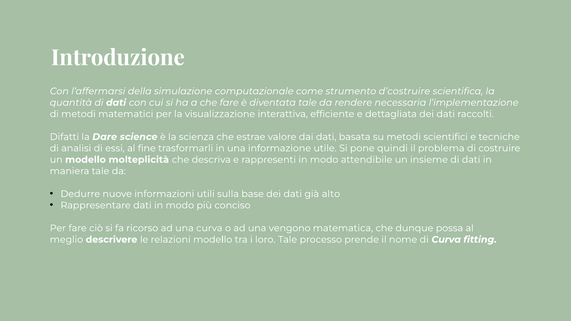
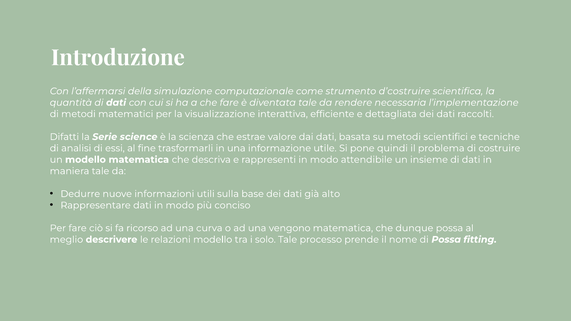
Dare: Dare -> Serie (105, 137)
modello molteplicità: molteplicità -> matematica (139, 160)
loro: loro -> solo (265, 240)
di Curva: Curva -> Possa (446, 240)
